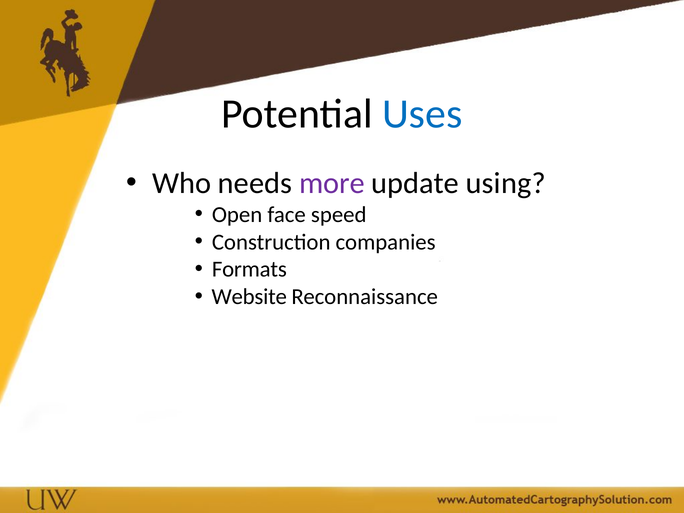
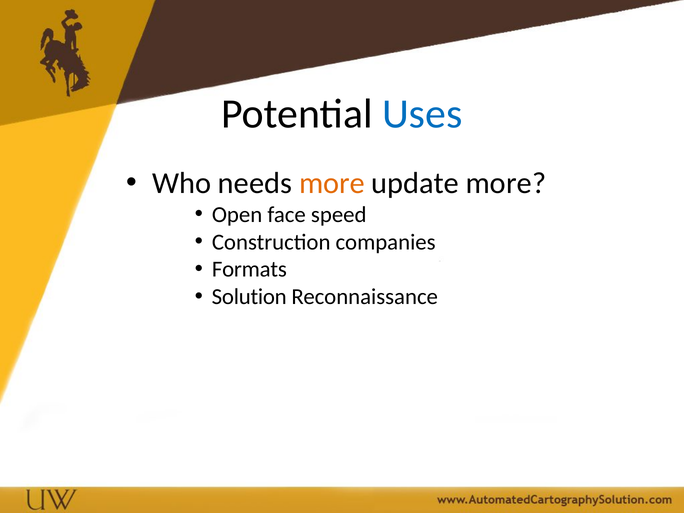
more colour: purple -> orange (332, 183)
update using: using -> more (506, 183)
Website: Website -> Solution (249, 297)
